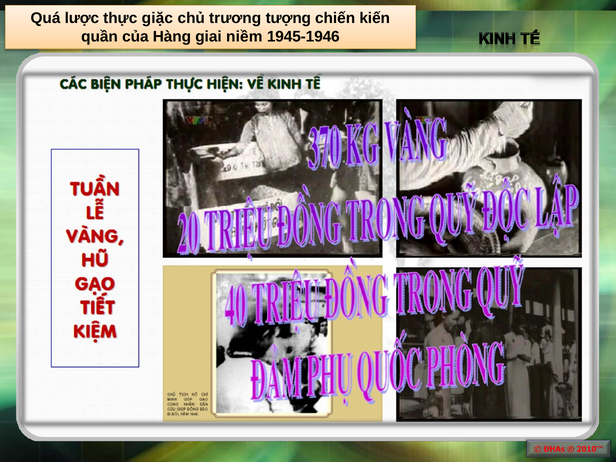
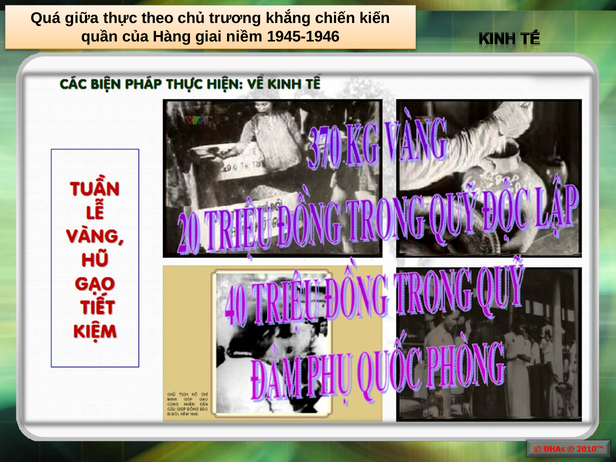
lược: lược -> giữa (82, 18)
giặc: giặc -> theo (158, 18)
tượng: tượng -> khắng (288, 18)
